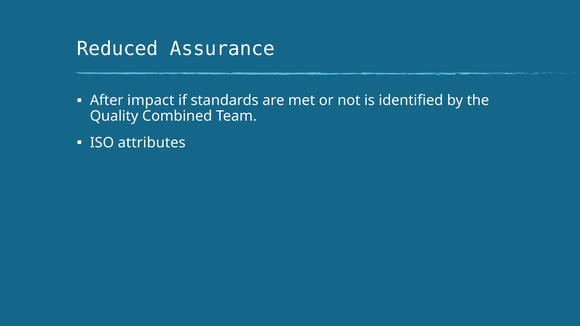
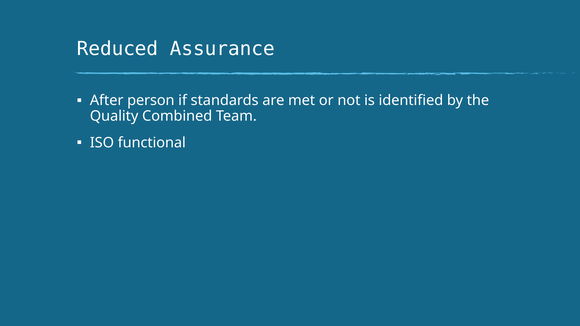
impact: impact -> person (151, 101)
attributes: attributes -> functional (152, 143)
